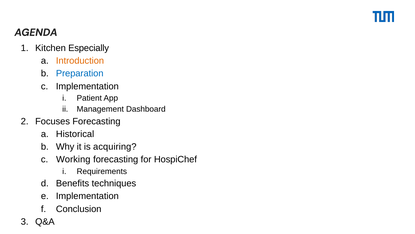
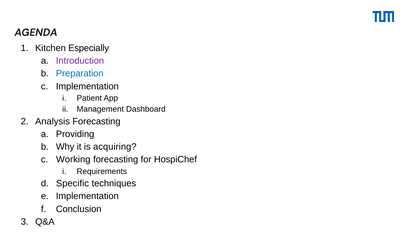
Introduction colour: orange -> purple (80, 61)
Focuses: Focuses -> Analysis (53, 121)
Historical: Historical -> Providing (75, 134)
Benefits: Benefits -> Specific (73, 183)
